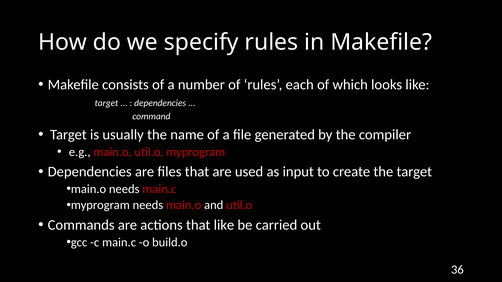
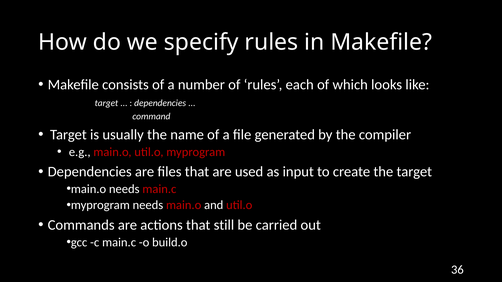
that like: like -> still (224, 225)
